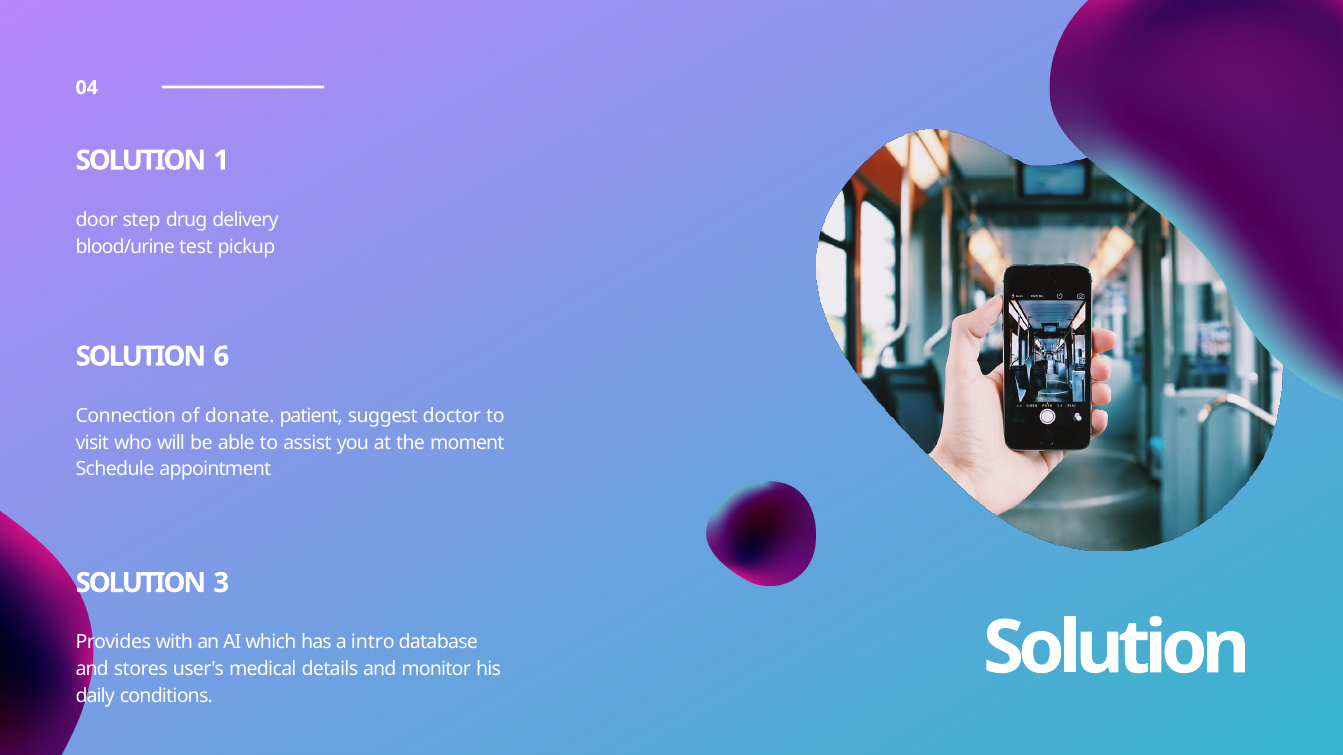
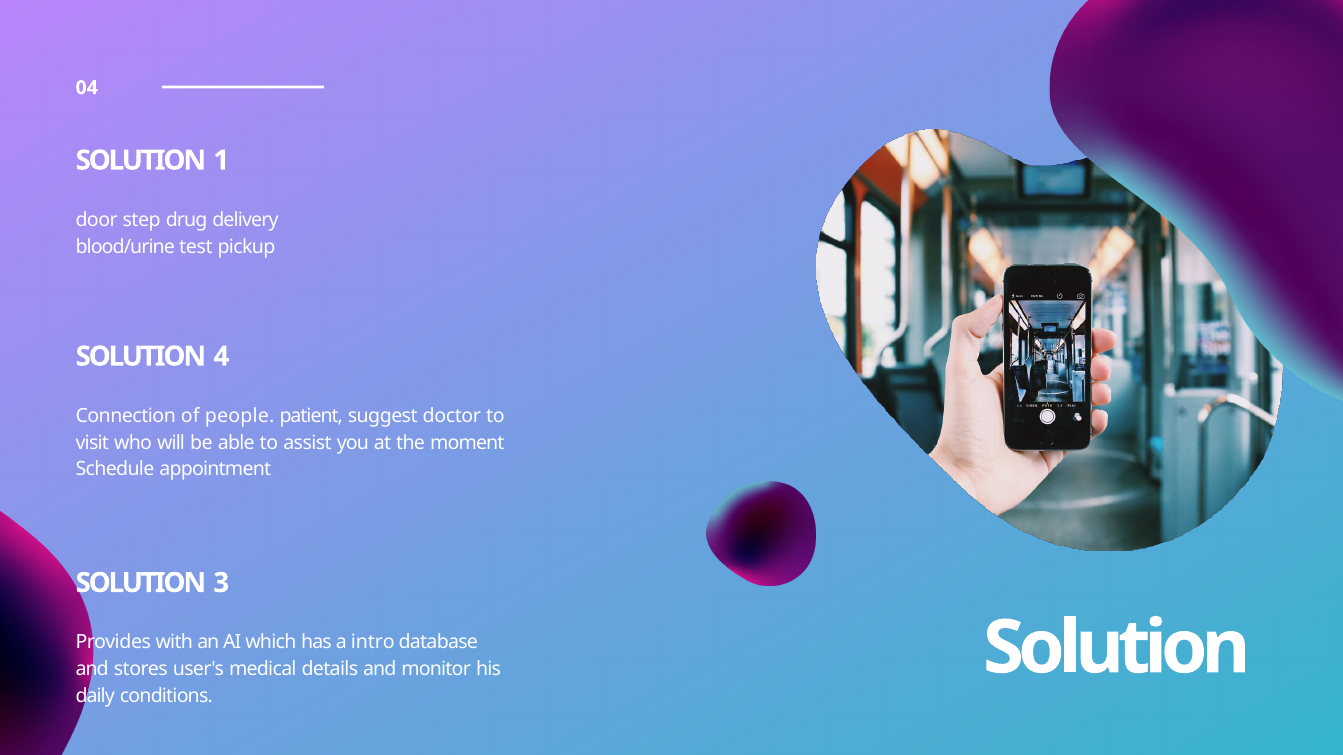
6: 6 -> 4 (221, 357)
donate: donate -> people (240, 416)
